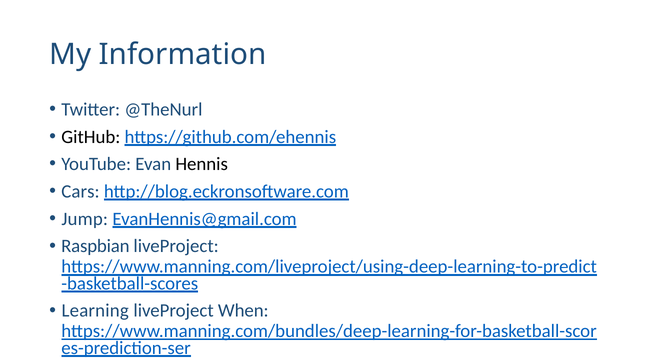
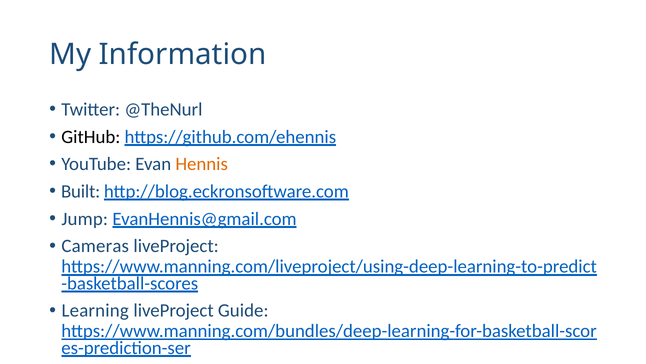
Hennis colour: black -> orange (202, 164)
Cars: Cars -> Built (81, 191)
Raspbian: Raspbian -> Cameras (95, 246)
When: When -> Guide (243, 310)
